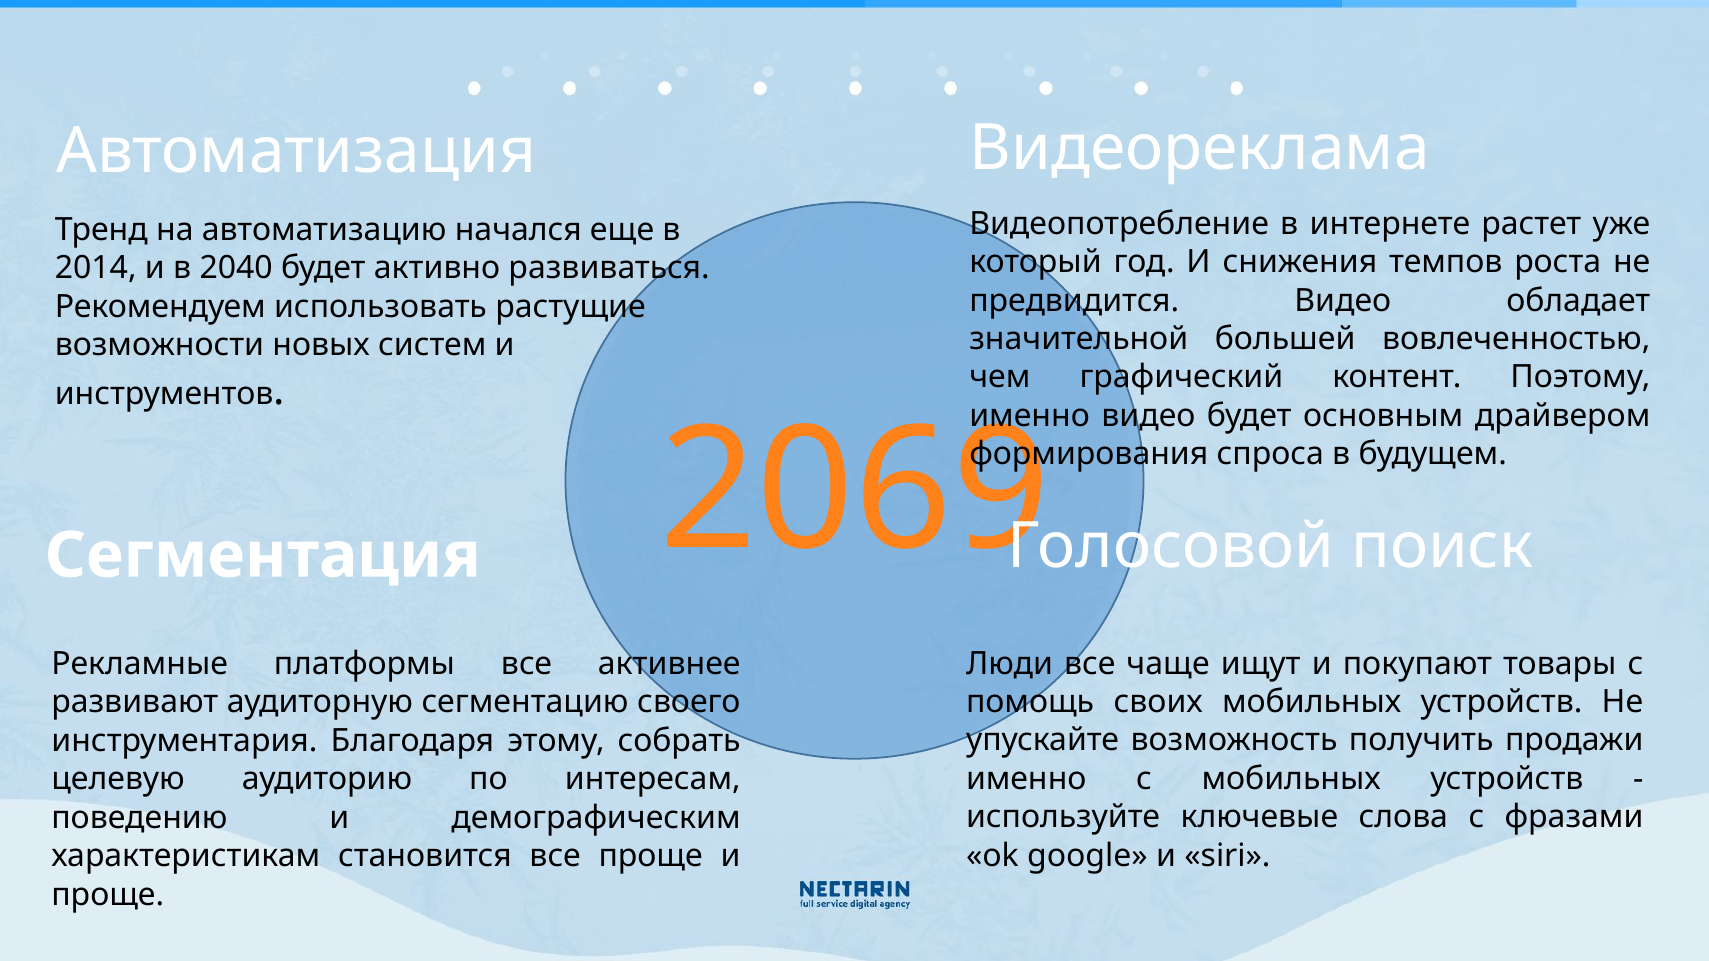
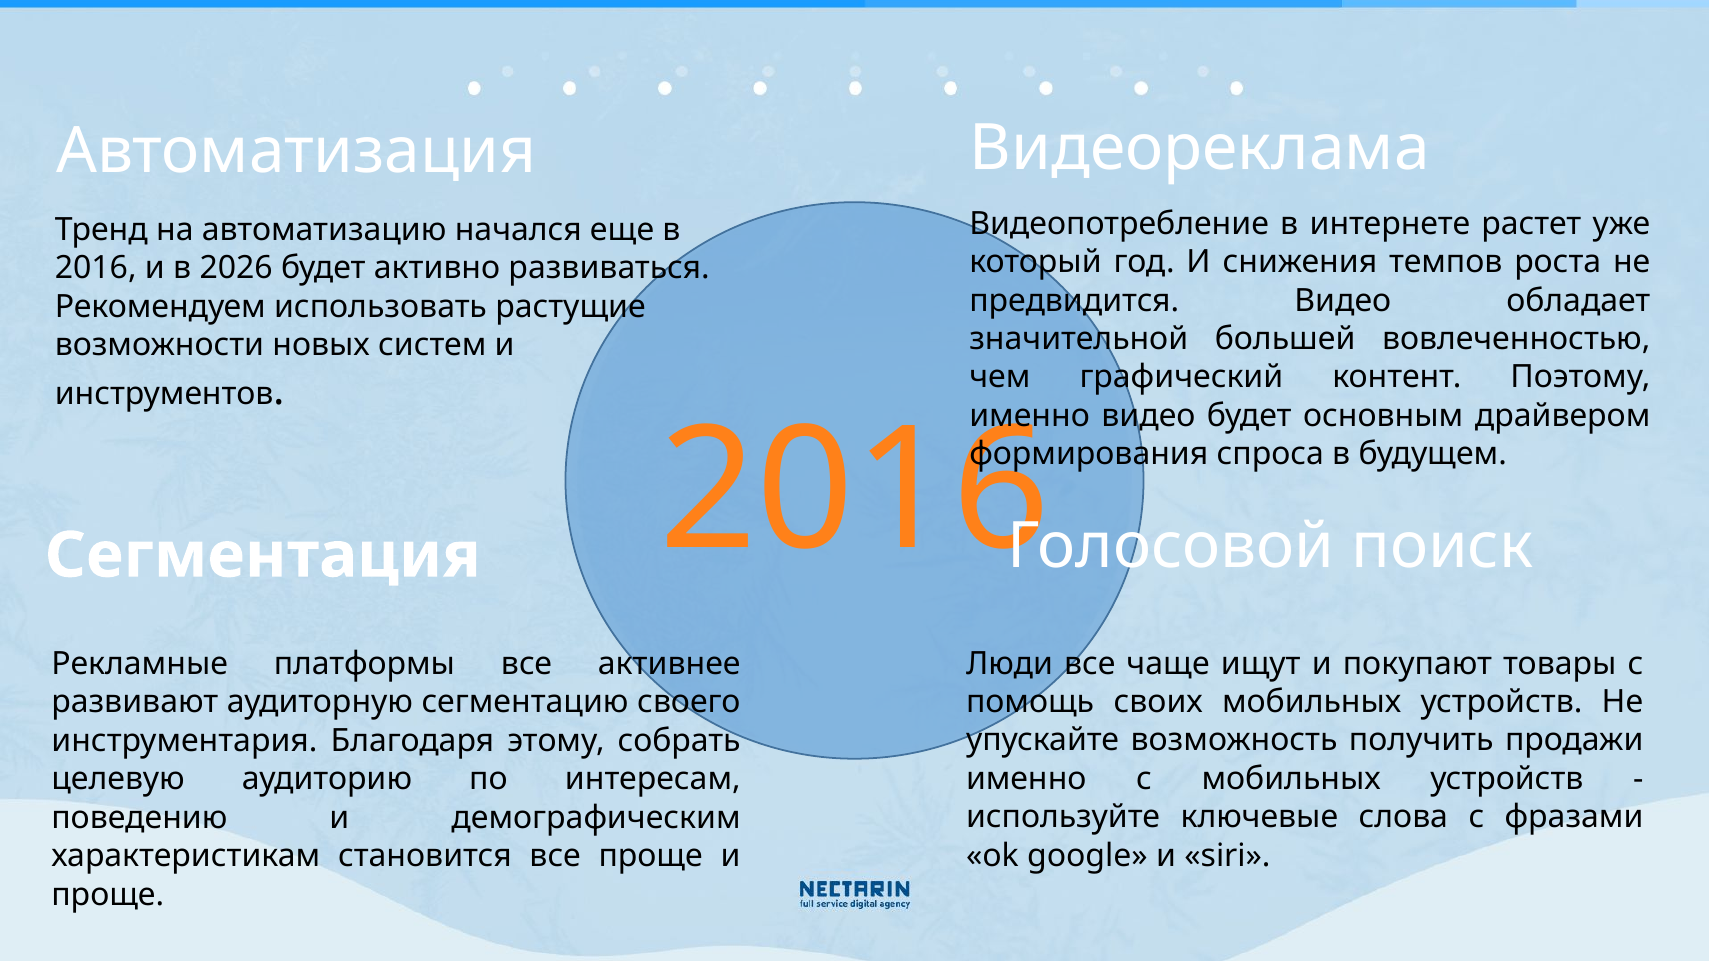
2014: 2014 -> 2016 (96, 268)
2040: 2040 -> 2026 (236, 268)
2069: 2069 -> 2016 (854, 491)
